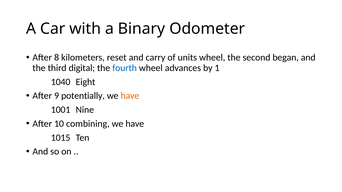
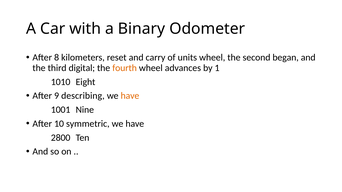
fourth colour: blue -> orange (125, 68)
1040: 1040 -> 1010 (61, 82)
potentially: potentially -> describing (83, 96)
combining: combining -> symmetric (88, 124)
1015: 1015 -> 2800 (61, 138)
